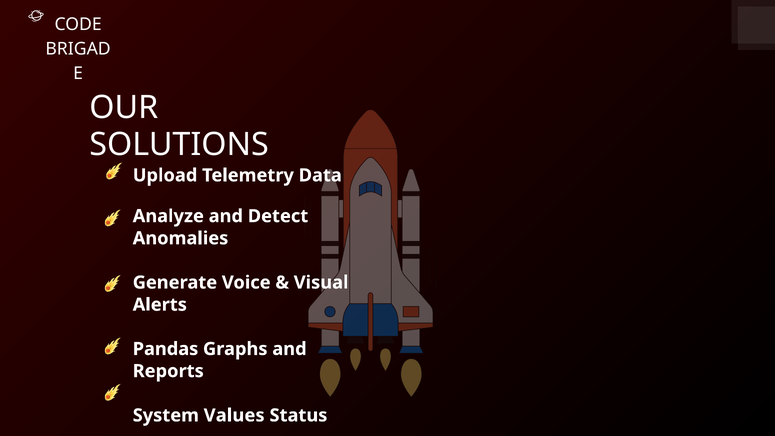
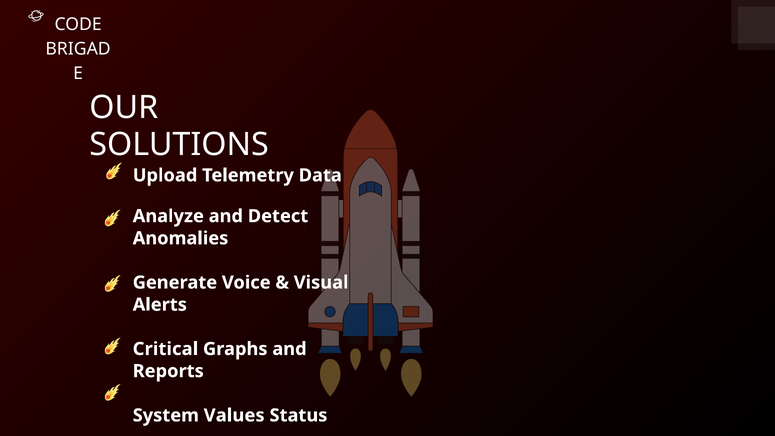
Pandas: Pandas -> Critical (165, 349)
